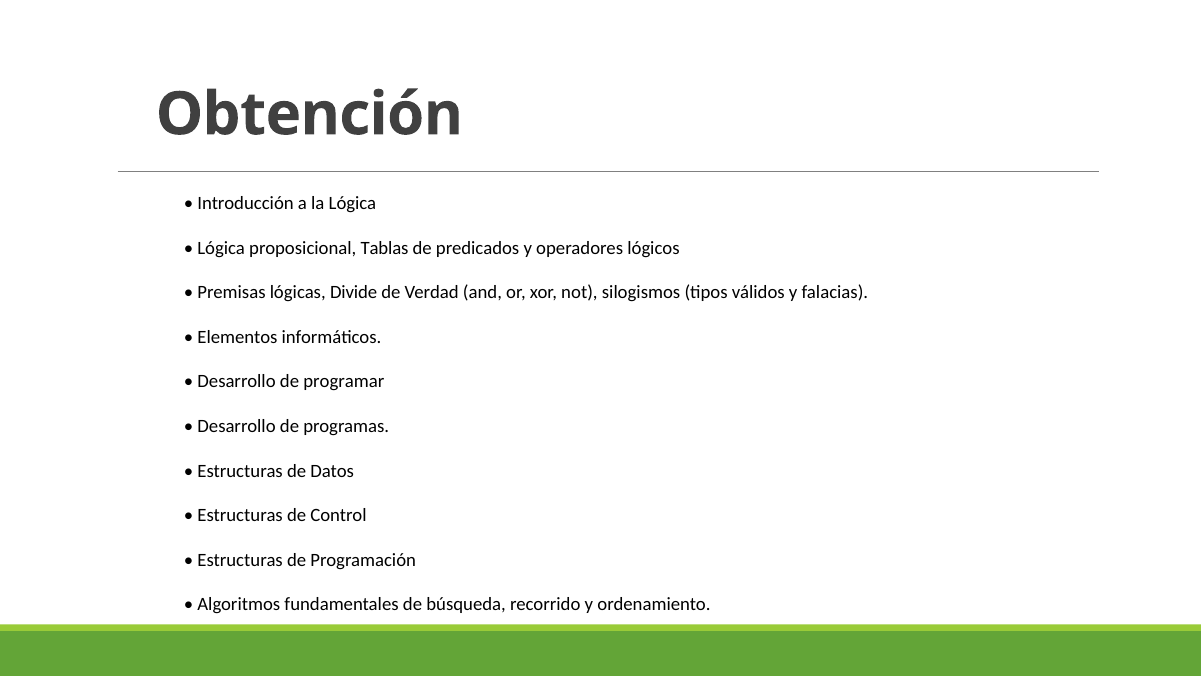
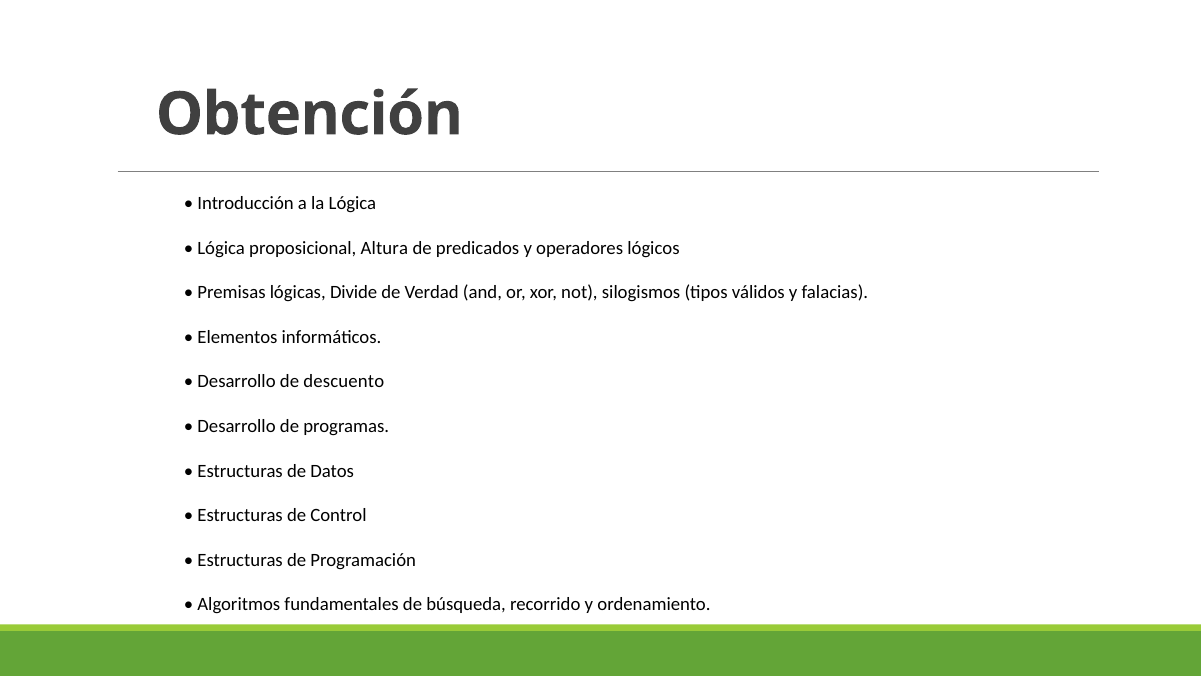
Tablas: Tablas -> Altura (384, 248)
programar: programar -> descuento (344, 381)
